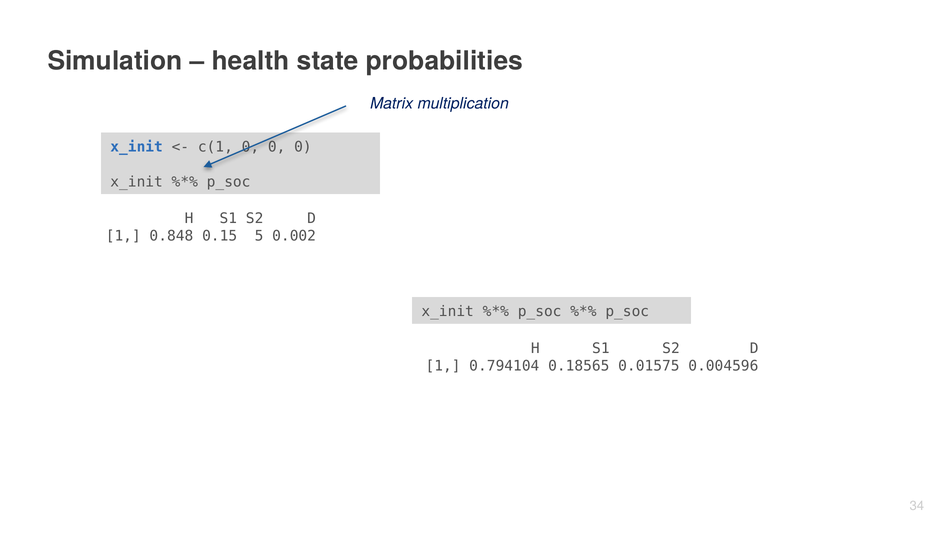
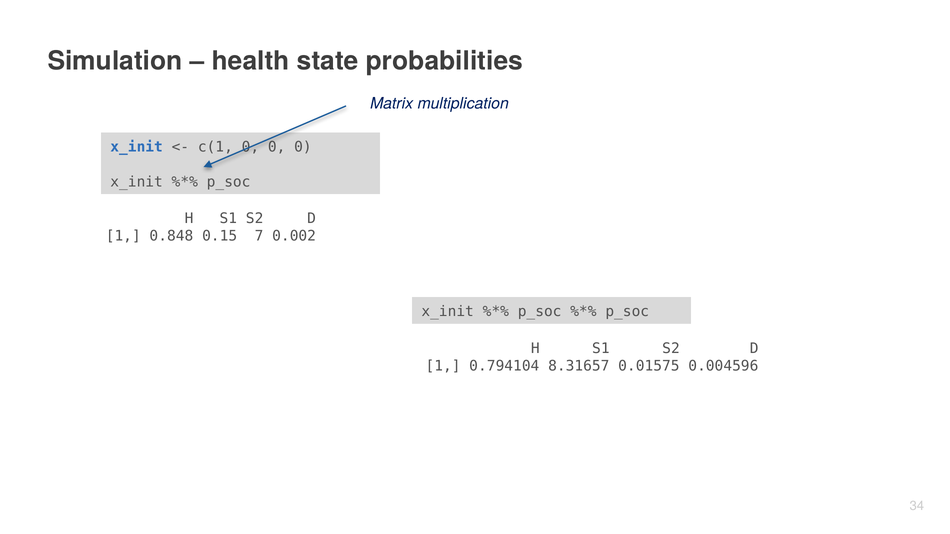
5: 5 -> 7 (259, 236)
0.18565: 0.18565 -> 8.31657 (579, 366)
